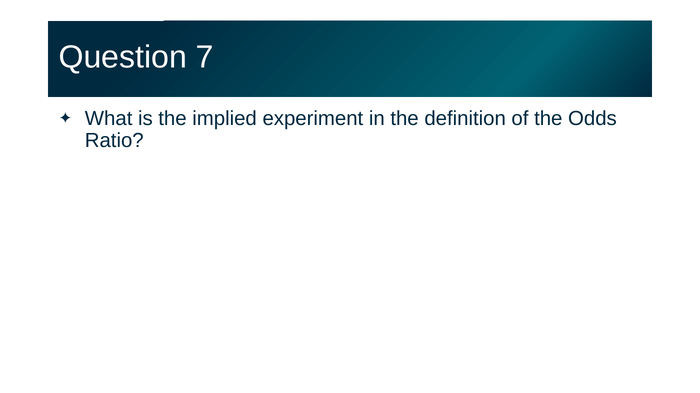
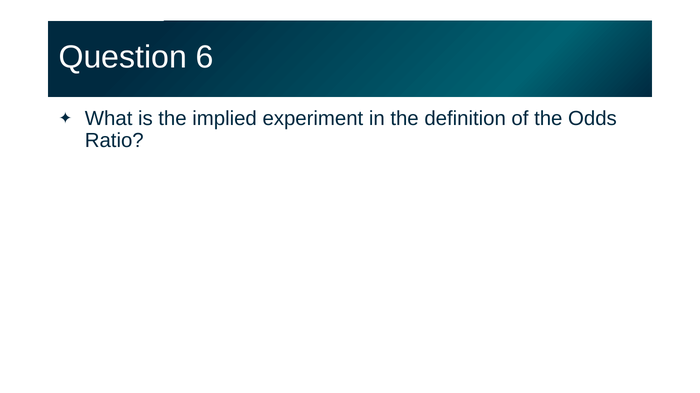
7: 7 -> 6 (205, 57)
